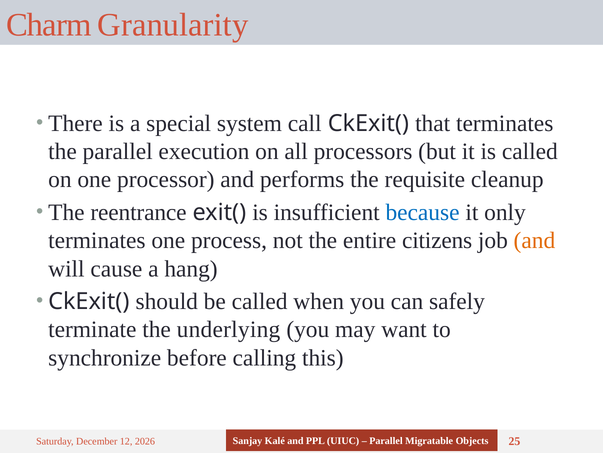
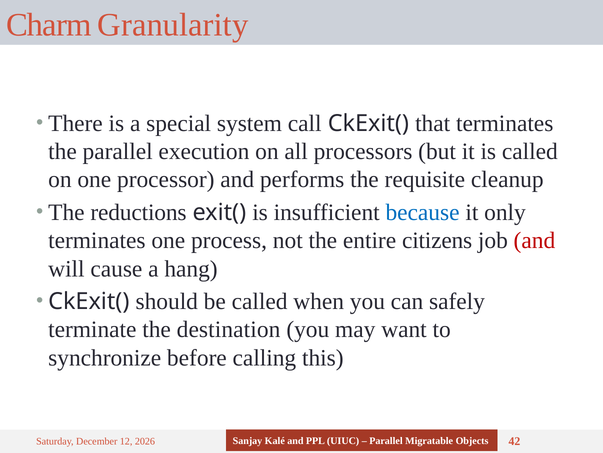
reentrance: reentrance -> reductions (139, 212)
and colour: orange -> red (534, 240)
underlying: underlying -> destination (229, 329)
25: 25 -> 42 (514, 441)
